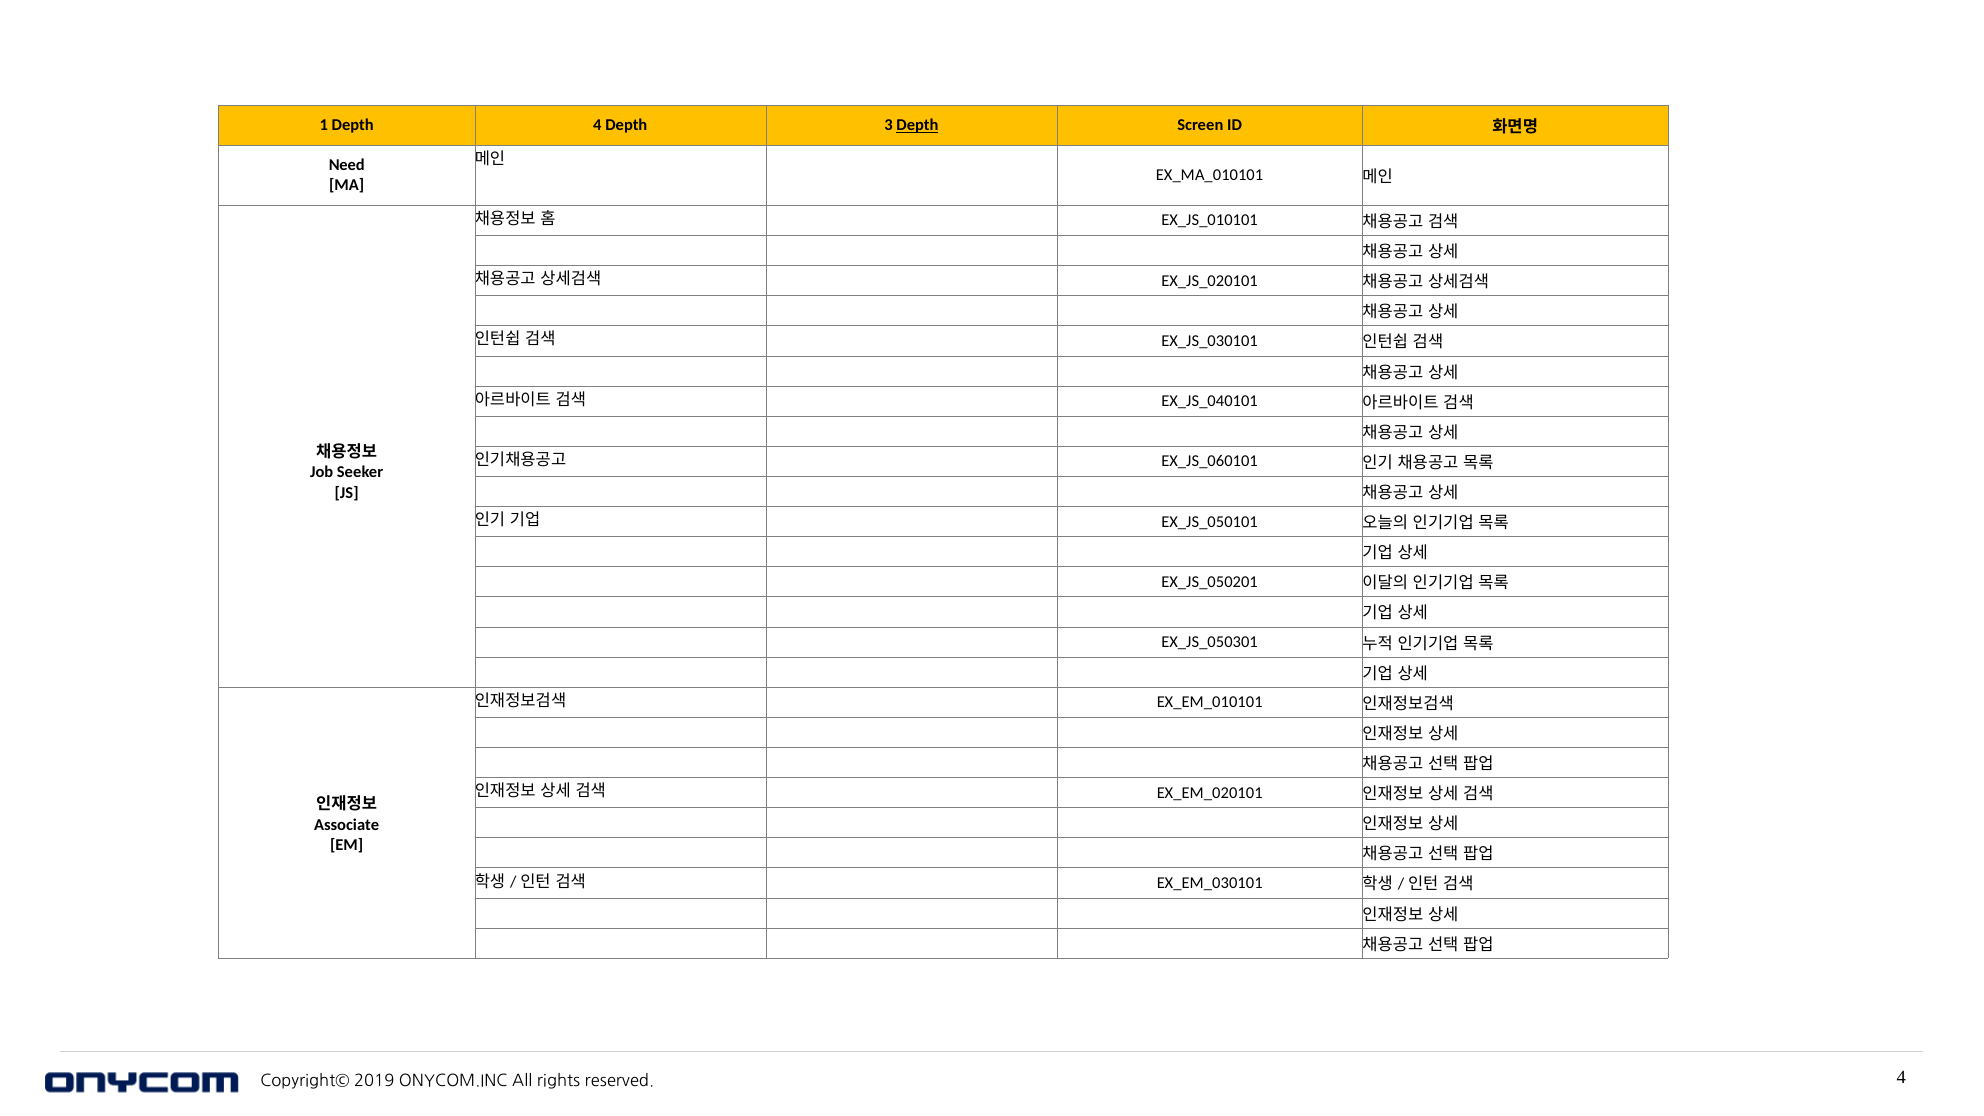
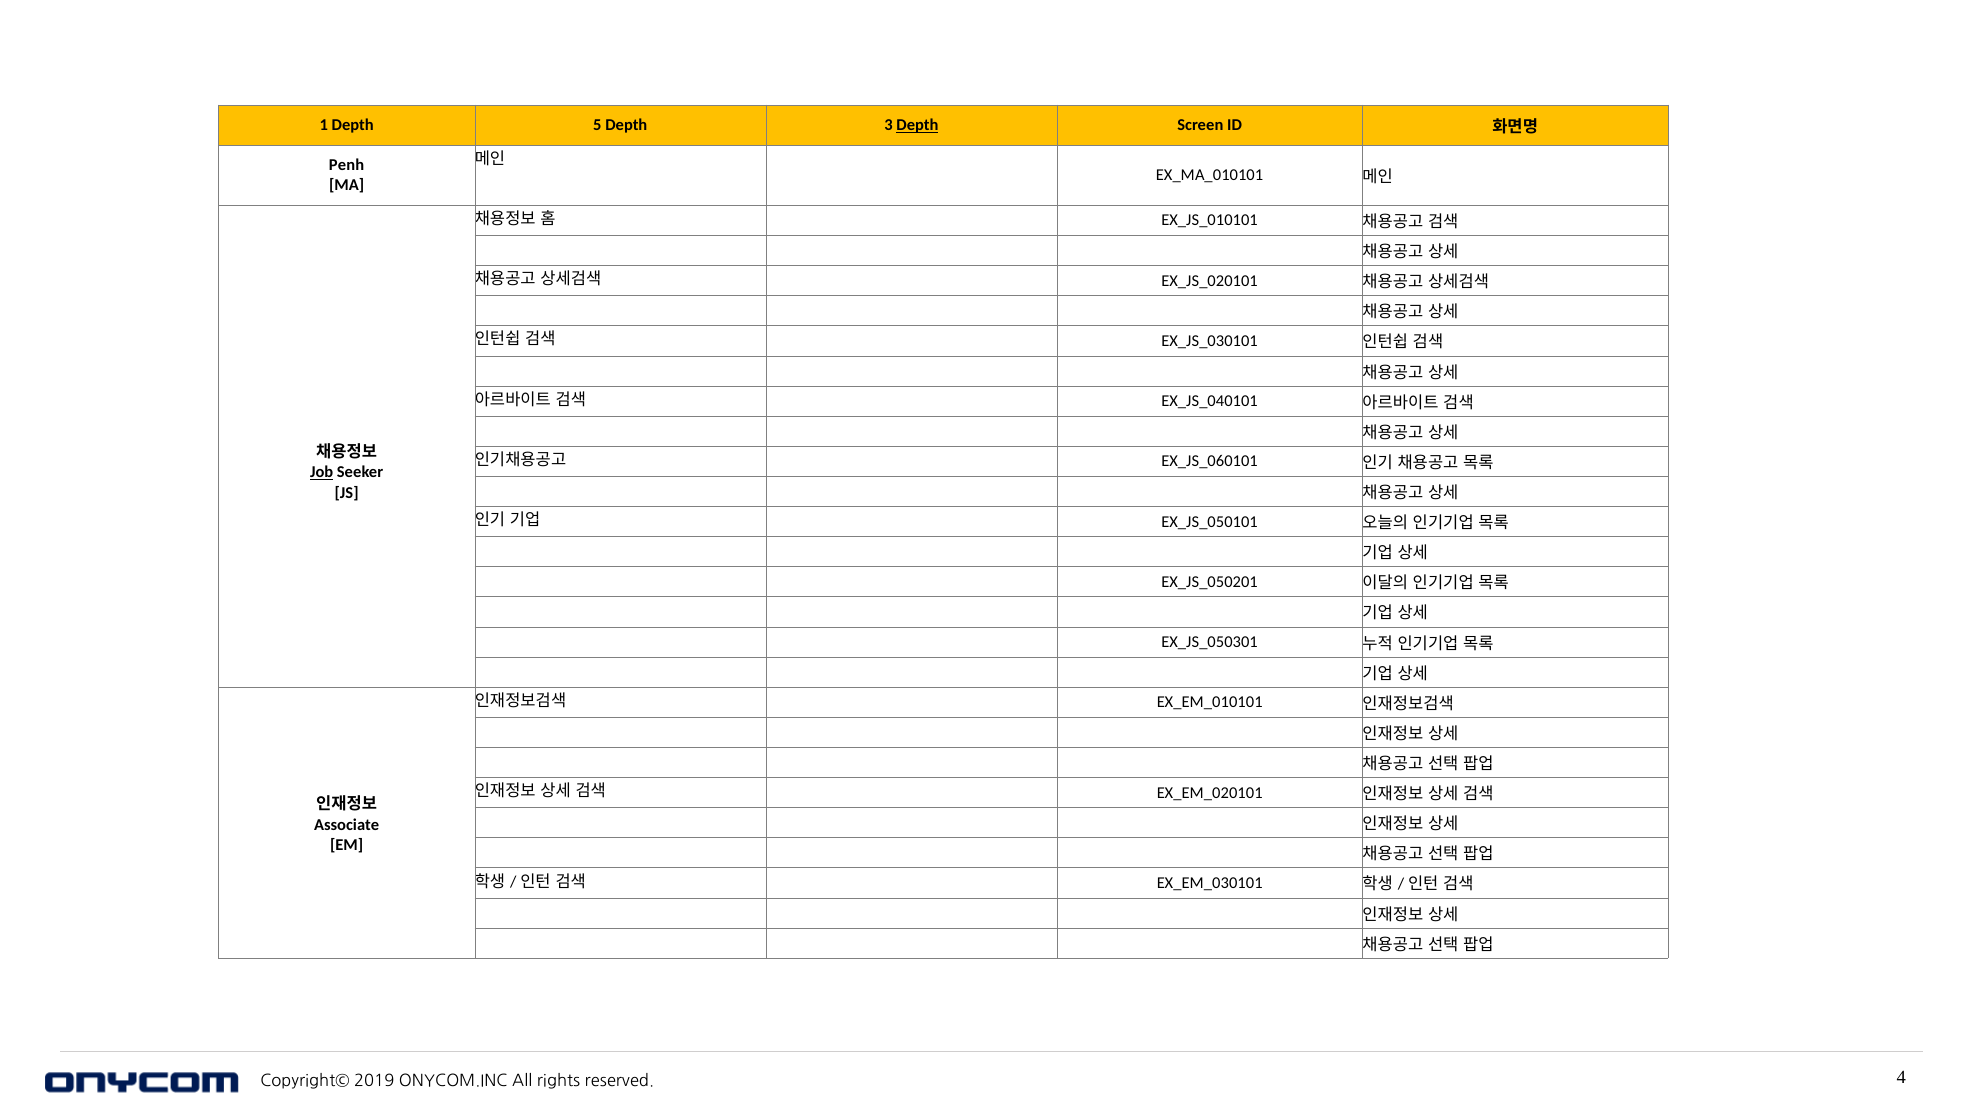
Depth 4: 4 -> 5 (597, 125)
Need: Need -> Penh (347, 165)
Job underline: none -> present (322, 472)
